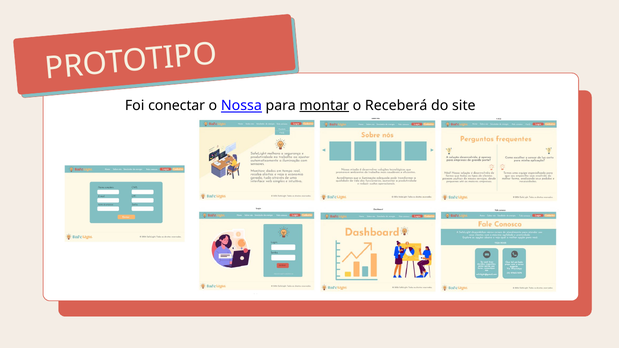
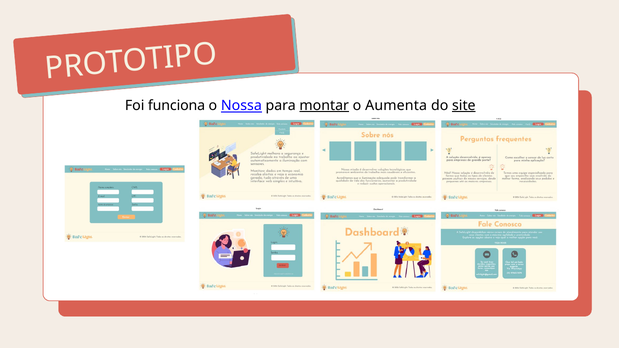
conectar: conectar -> funciona (177, 106)
Receberá: Receberá -> Aumenta (396, 106)
site underline: none -> present (464, 106)
